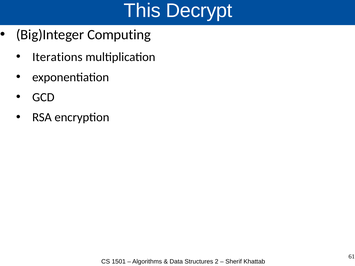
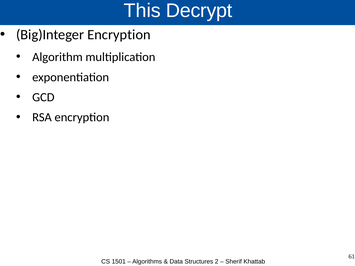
Big)Integer Computing: Computing -> Encryption (119, 35)
Iterations: Iterations -> Algorithm (57, 57)
